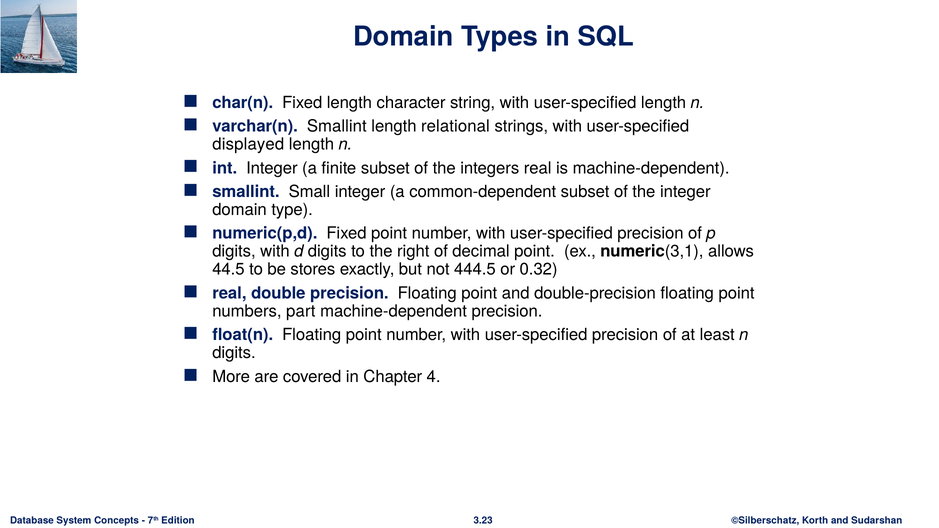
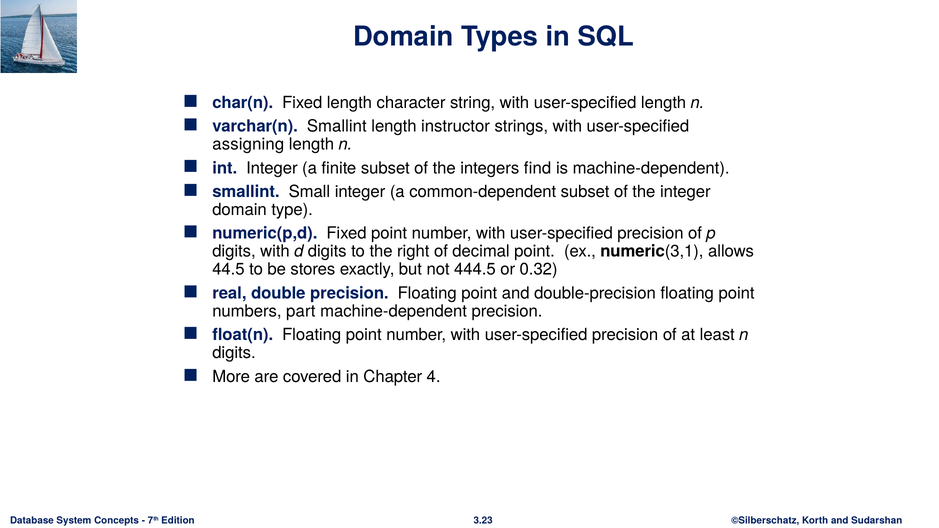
relational: relational -> instructor (455, 126)
displayed: displayed -> assigning (248, 144)
integers real: real -> find (538, 168)
